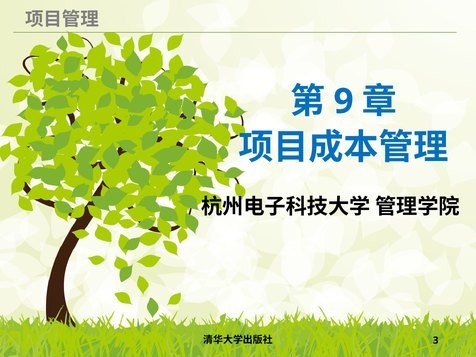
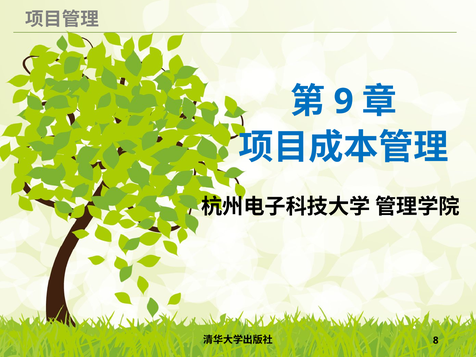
3: 3 -> 8 (436, 340)
